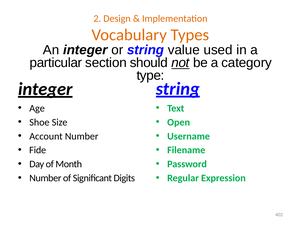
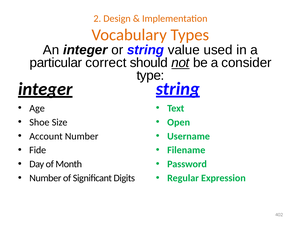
section: section -> correct (106, 63)
category: category -> consider (247, 63)
